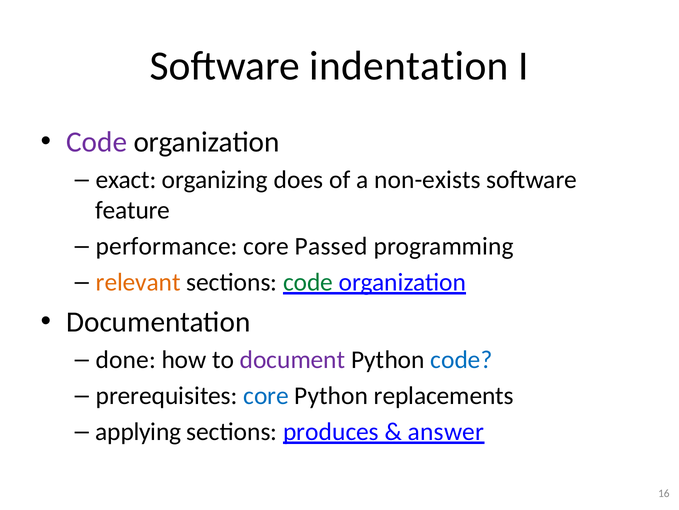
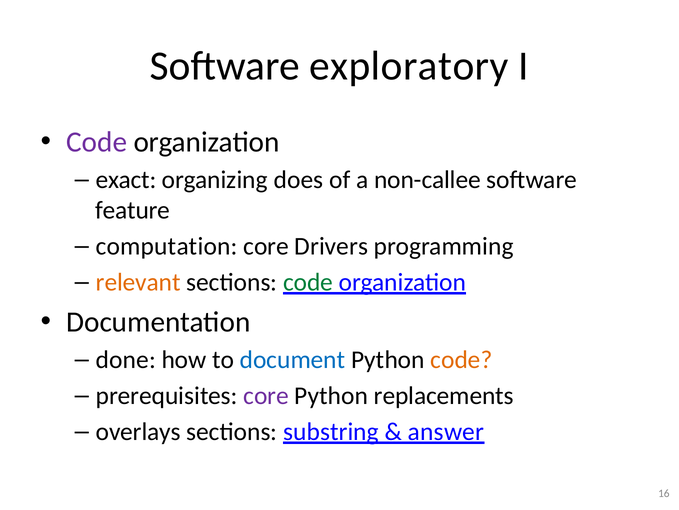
indentation: indentation -> exploratory (409, 66)
non-exists: non-exists -> non-callee (427, 180)
performance: performance -> computation (167, 246)
Passed: Passed -> Drivers (331, 246)
document colour: purple -> blue (293, 359)
code colour: blue -> orange (461, 359)
core colour: blue -> purple (266, 395)
applying: applying -> overlays (138, 431)
produces: produces -> substring (331, 431)
